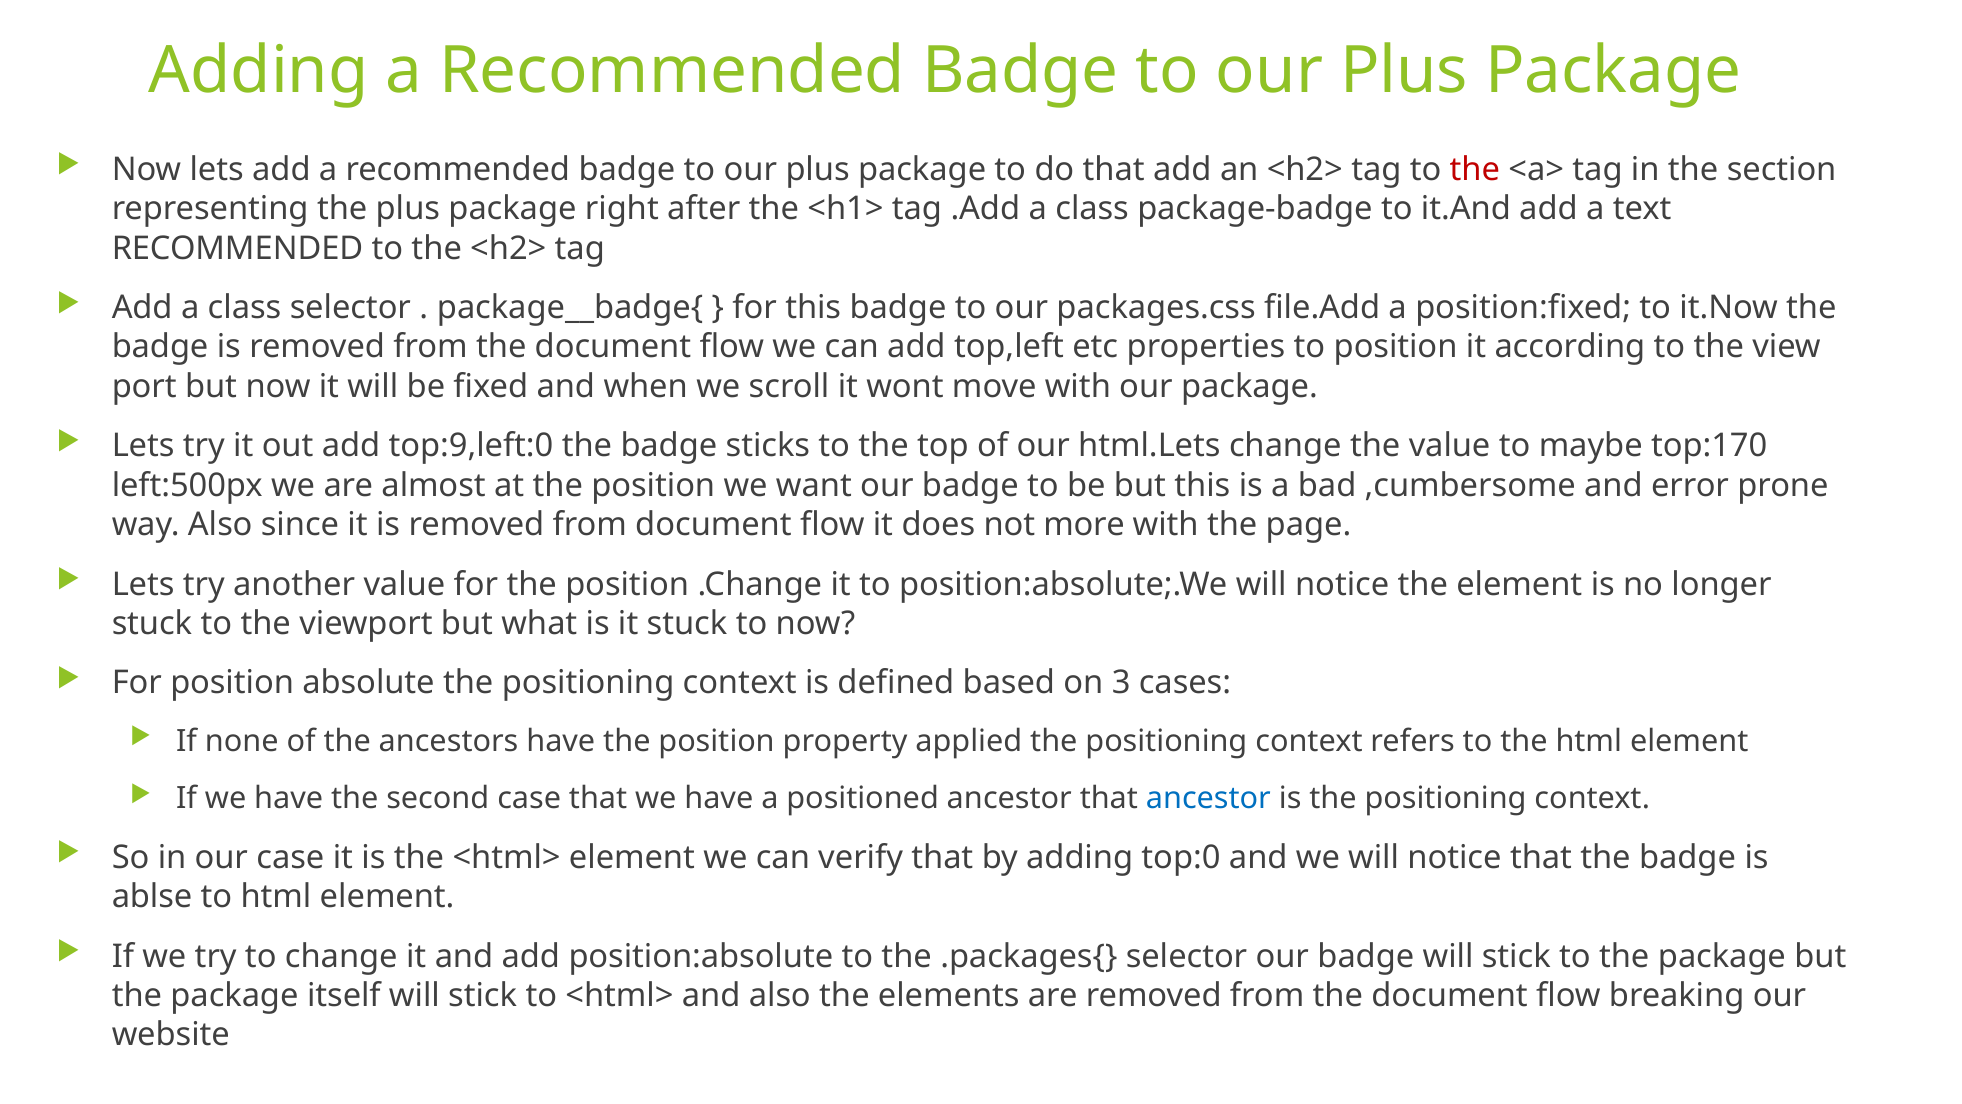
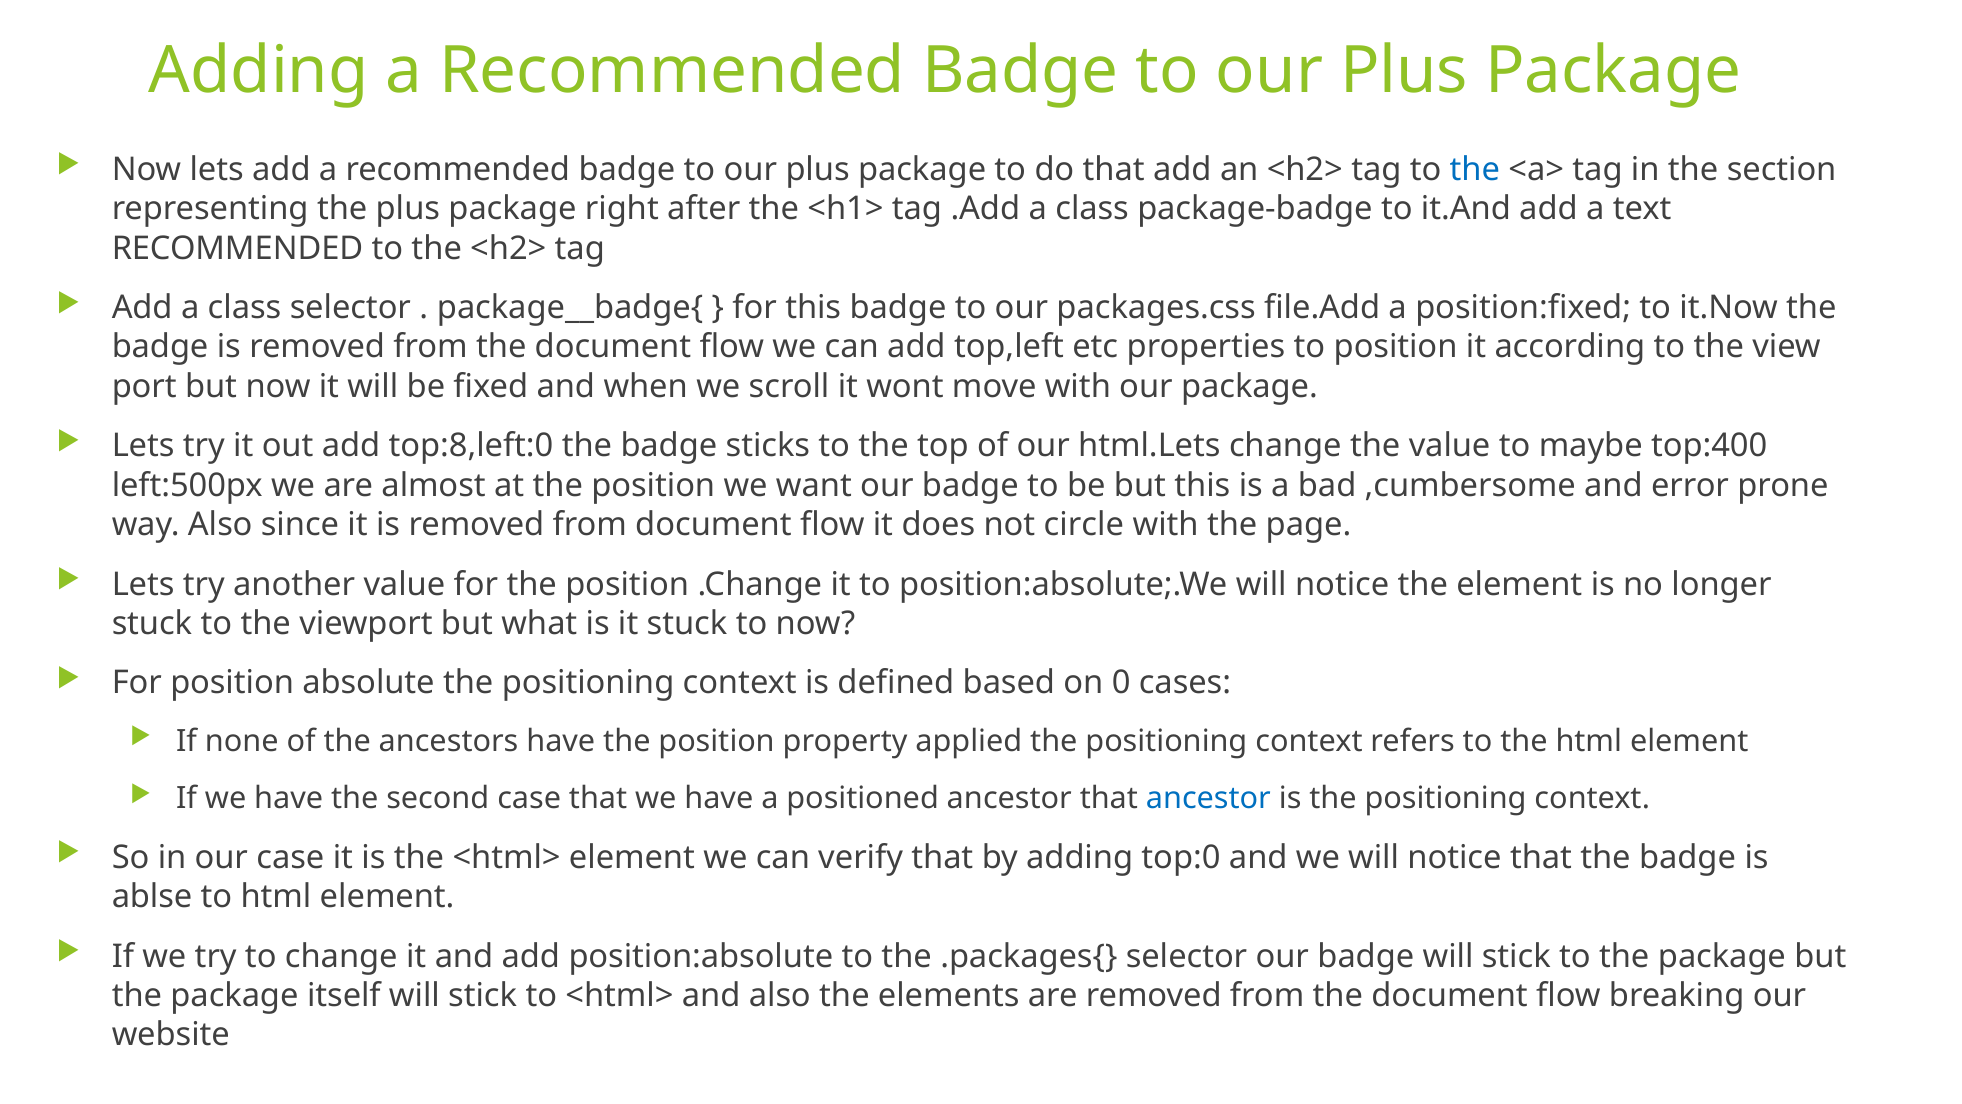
the colour: red -> blue (1475, 170)
top:9,left:0: top:9,left:0 -> top:8,left:0 (471, 446)
top:170: top:170 -> top:400 (1709, 446)
more: more -> circle (1084, 524)
3: 3 -> 0 (1121, 683)
